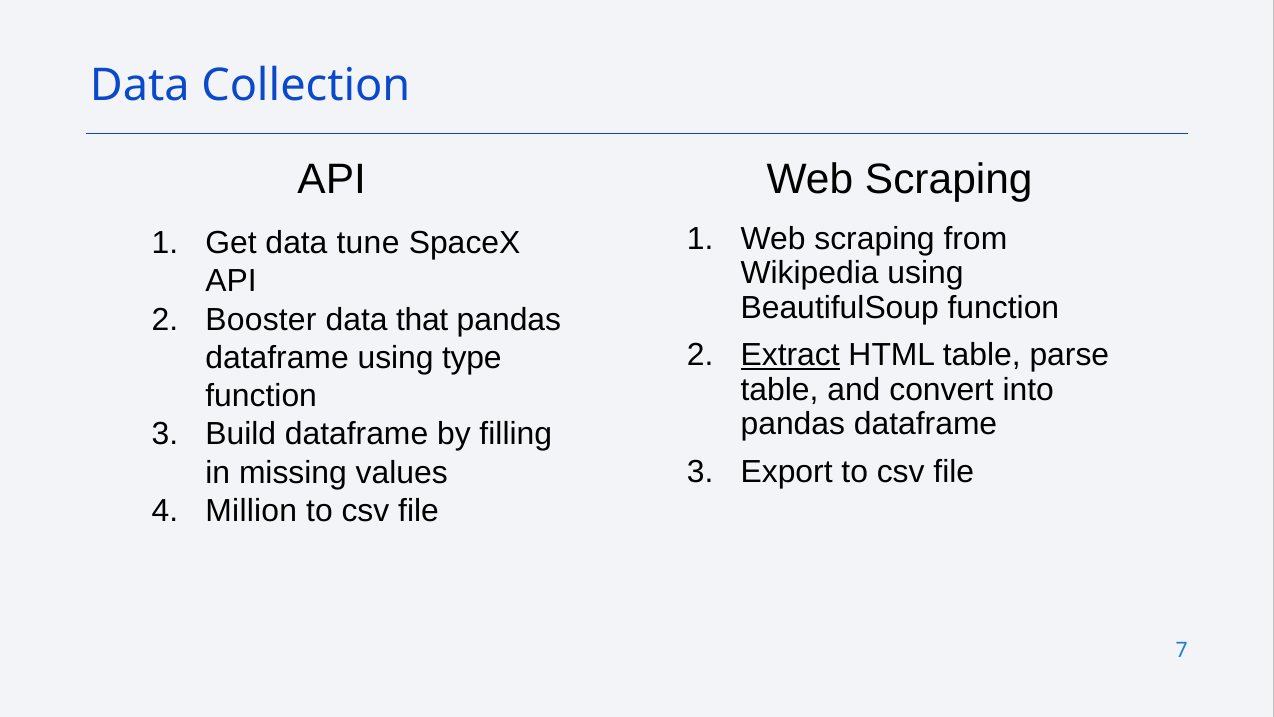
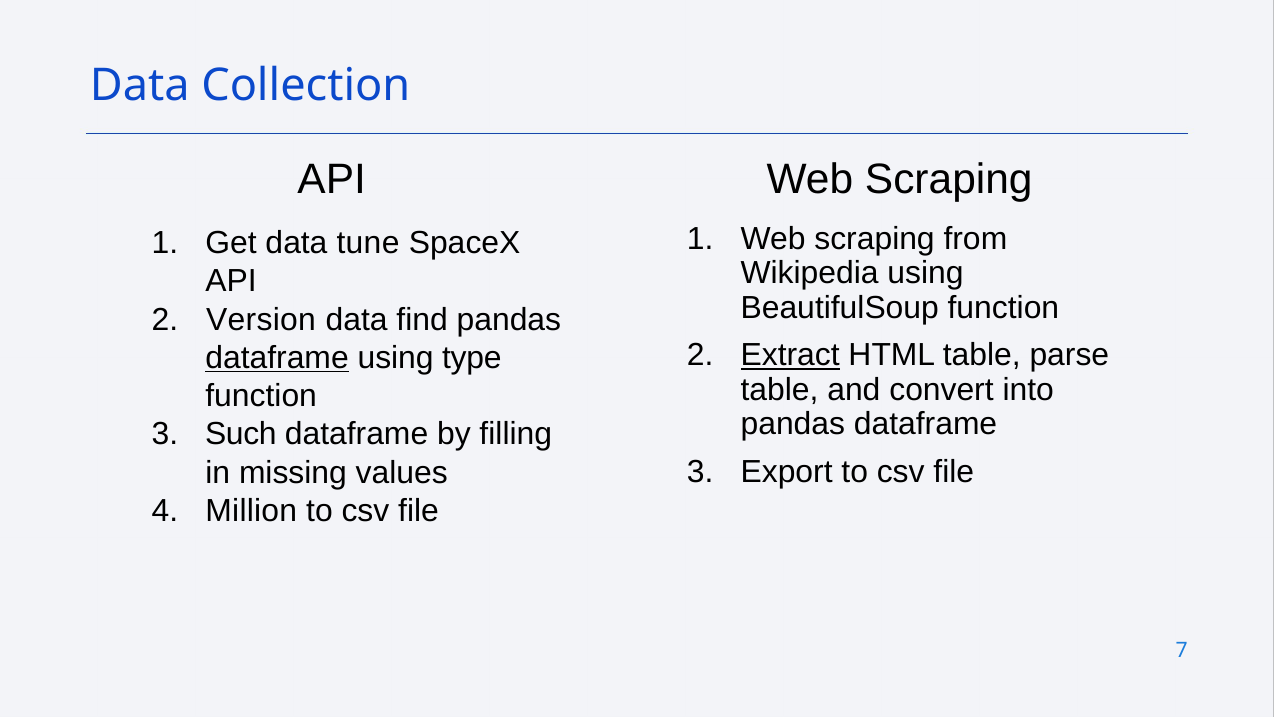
Booster: Booster -> Version (261, 319)
that: that -> find (422, 319)
dataframe underline: none -> present (277, 358)
Build: Build -> Such (241, 434)
